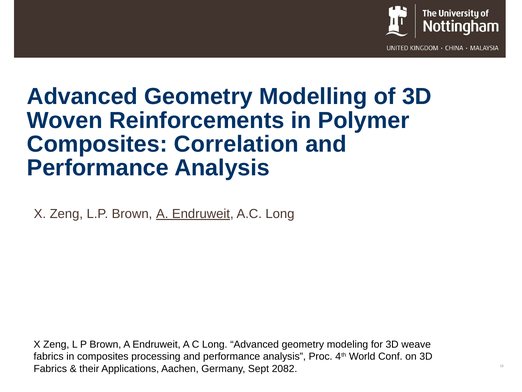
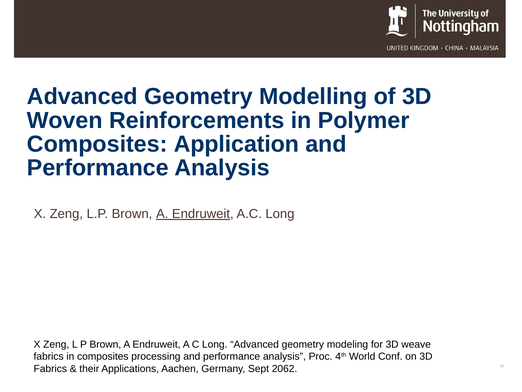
Correlation: Correlation -> Application (236, 144)
2082: 2082 -> 2062 (285, 368)
